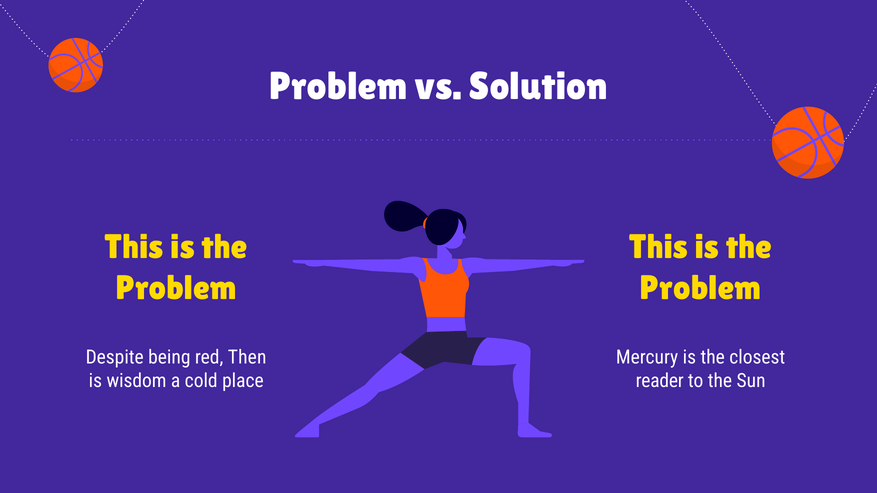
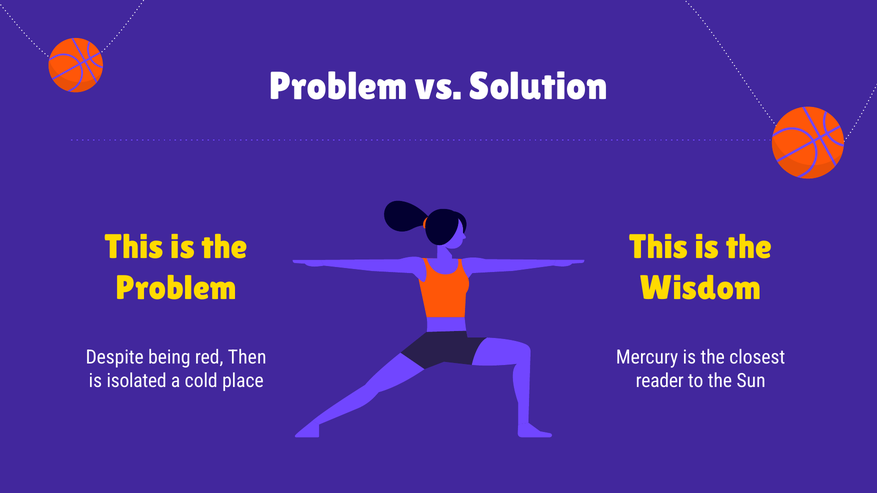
Problem: Problem -> Wisdom (701, 288)
wisdom: wisdom -> isolated (137, 381)
